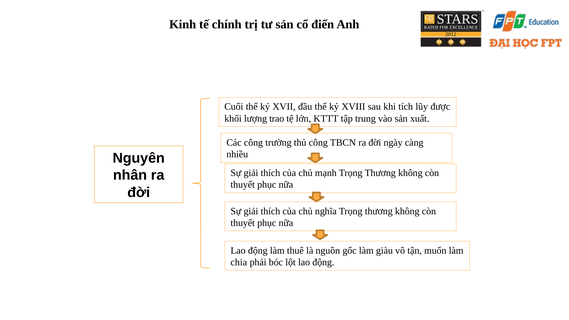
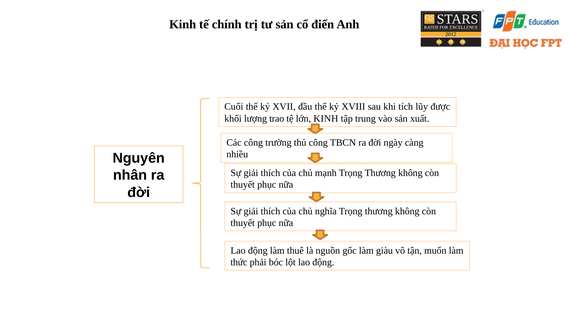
lớn KTTT: KTTT -> KINH (326, 119)
chia: chia -> thức (239, 262)
